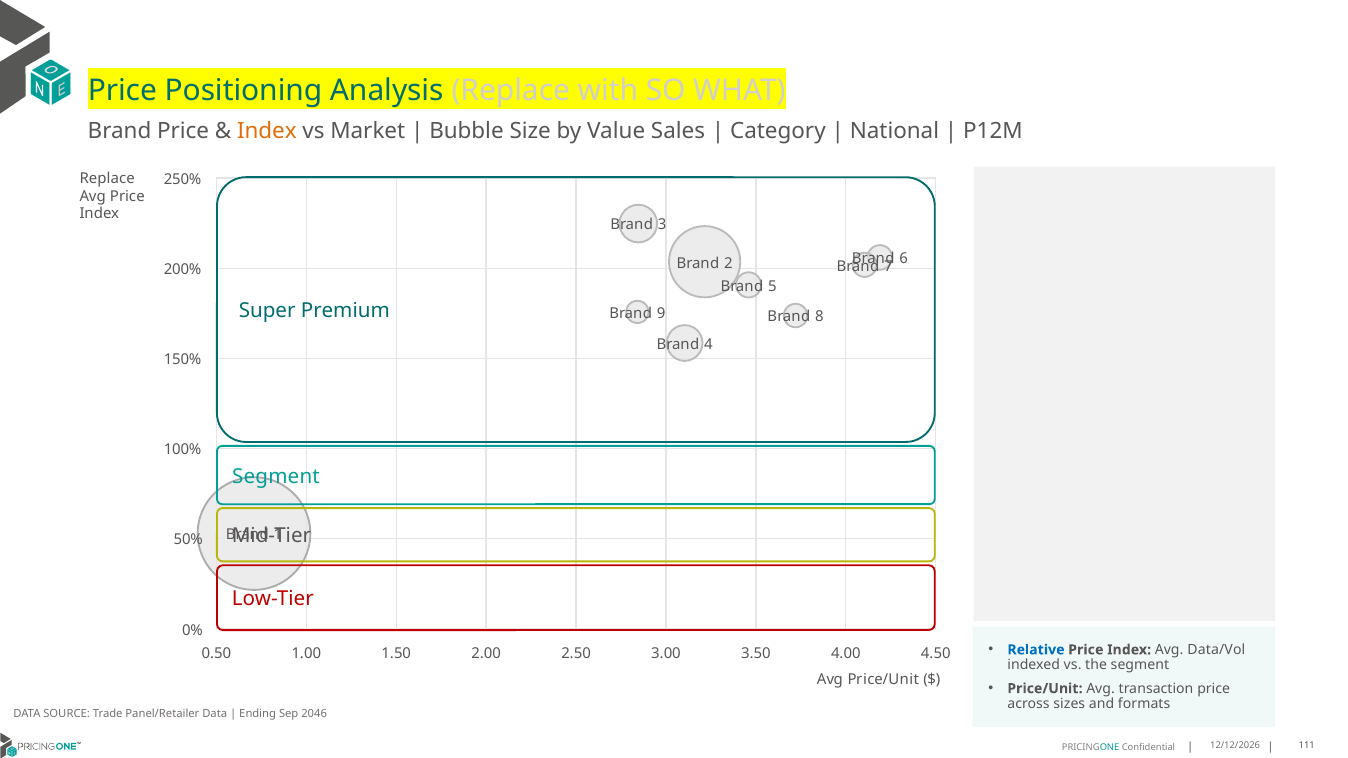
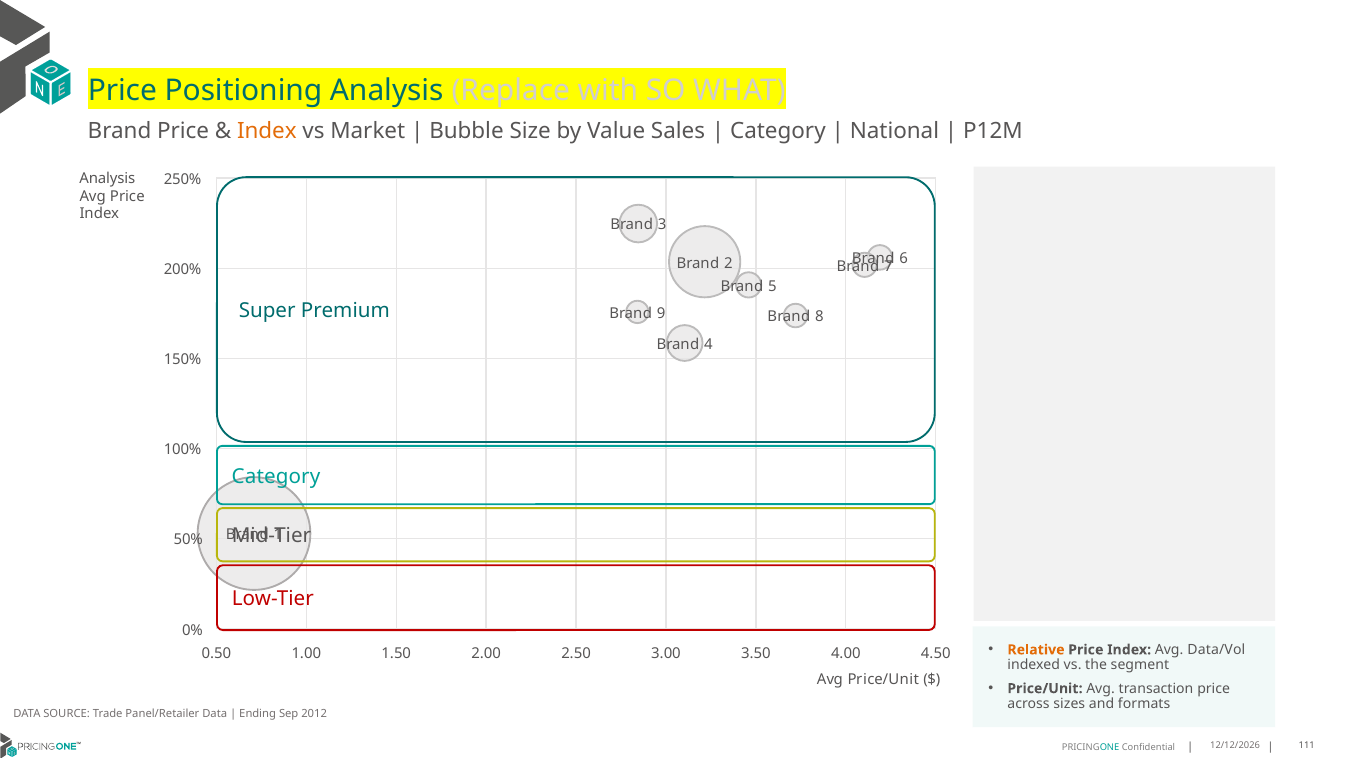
Replace: Replace -> Analysis (107, 178)
Segment: Segment -> Category (276, 477)
Relative colour: blue -> orange (1036, 650)
2046: 2046 -> 2012 (314, 714)
